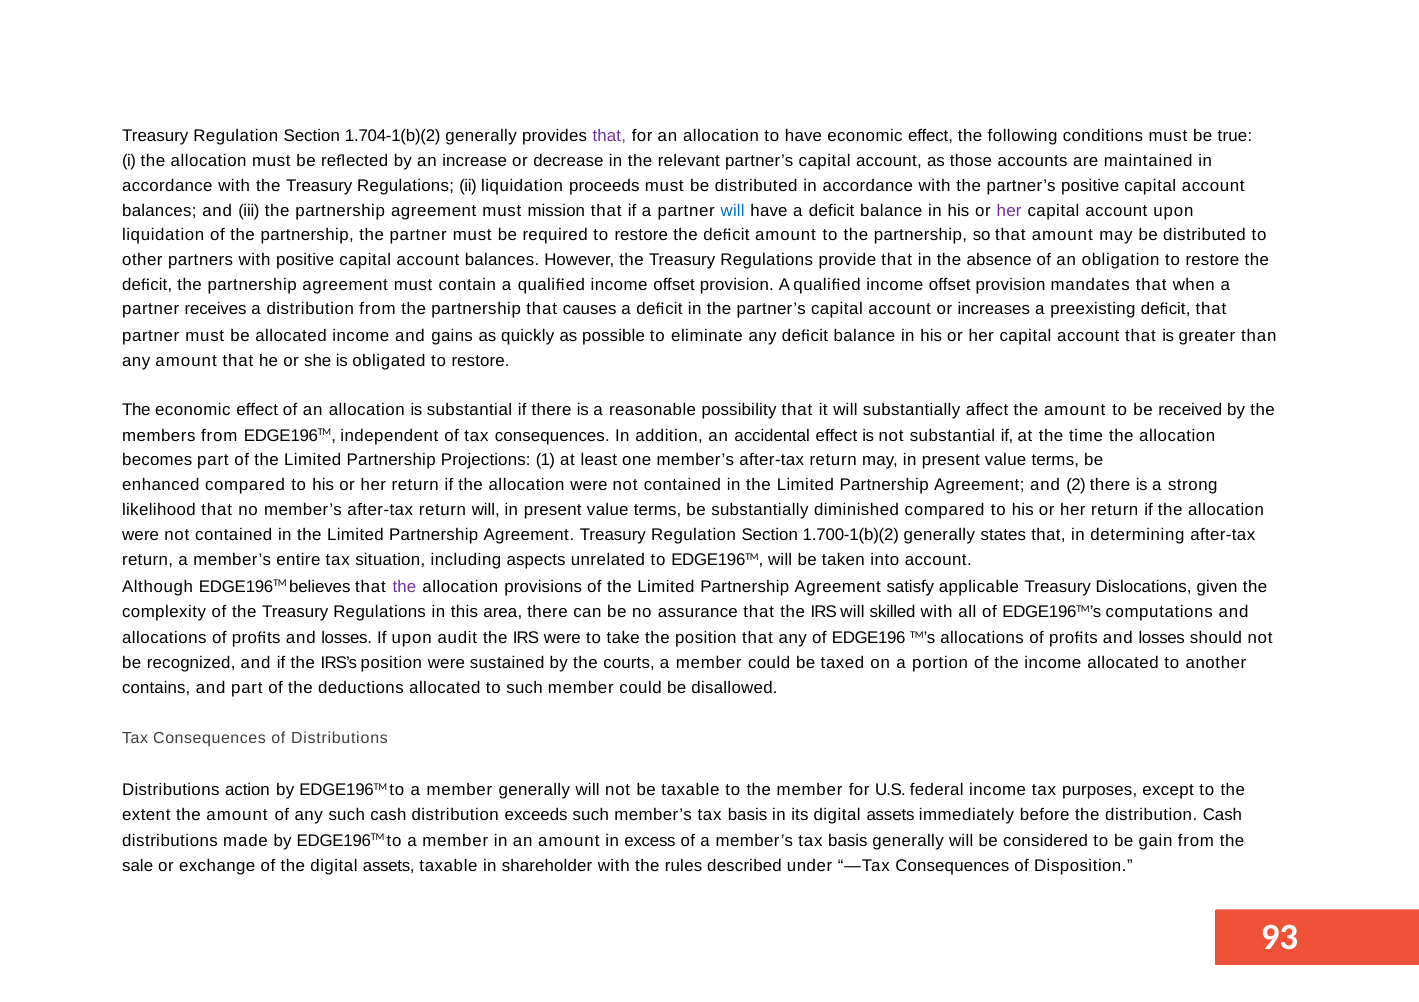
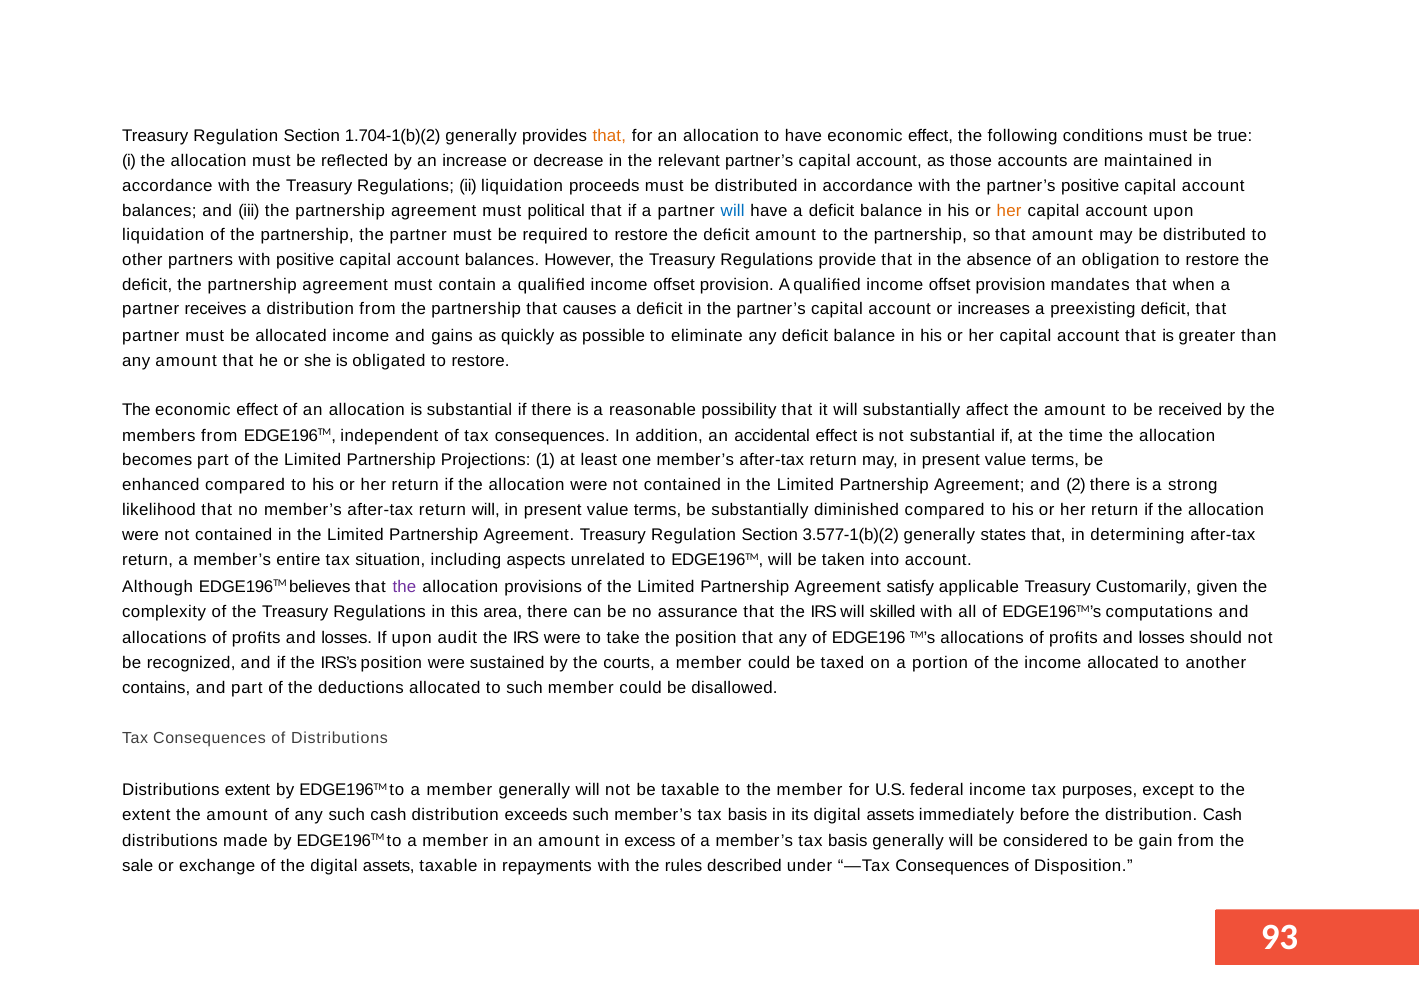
that colour: purple -> orange (609, 136)
mission: mission -> political (556, 211)
her colour: purple -> orange (1009, 211)
1.700-1(b)(2: 1.700-1(b)(2 -> 3.577-1(b)(2 (851, 535)
Dislocations: Dislocations -> Customarily (1144, 587)
Distributions action: action -> extent (247, 791)
shareholder: shareholder -> repayments (547, 866)
